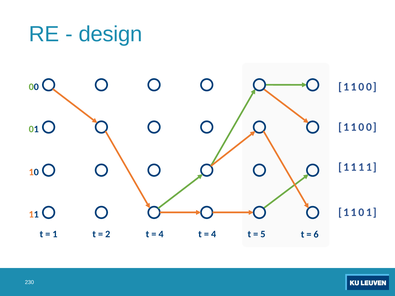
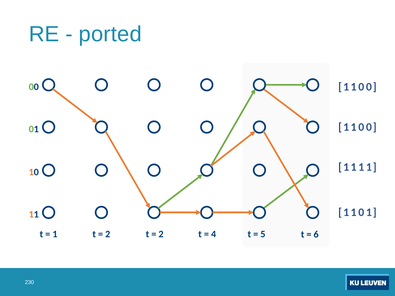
design: design -> ported (110, 34)
4: 4 -> 2 (161, 234)
